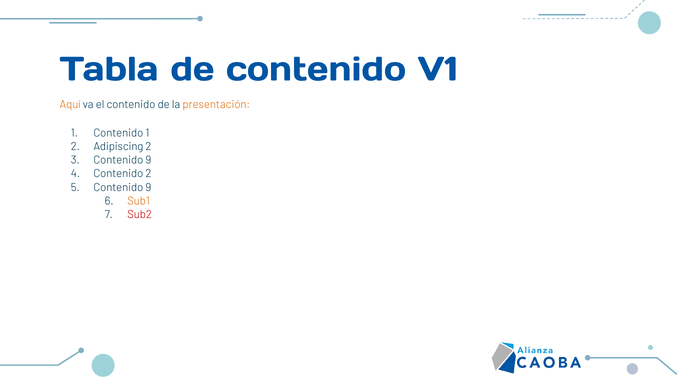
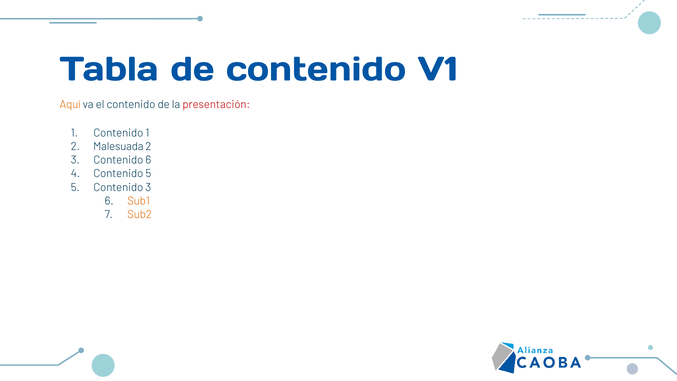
presentación colour: orange -> red (216, 104)
Adipiscing: Adipiscing -> Malesuada (118, 147)
3 Contenido 9: 9 -> 6 (148, 160)
Contenido 2: 2 -> 5 (148, 174)
5 Contenido 9: 9 -> 3 (148, 187)
Sub2 colour: red -> orange (140, 214)
